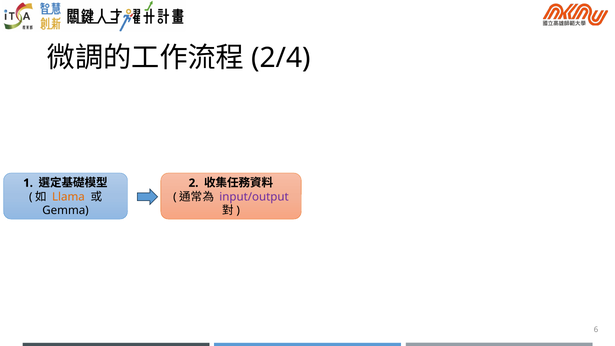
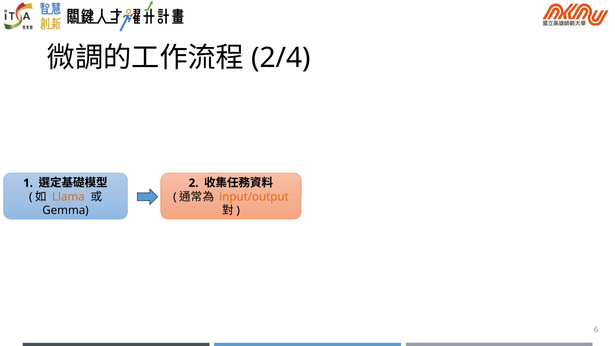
input/output colour: purple -> orange (254, 197)
